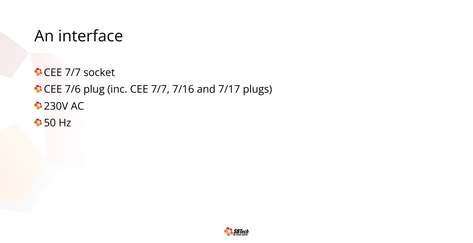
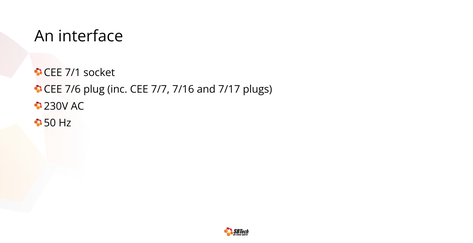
7/7: 7/7 -> 7/1 (73, 73)
